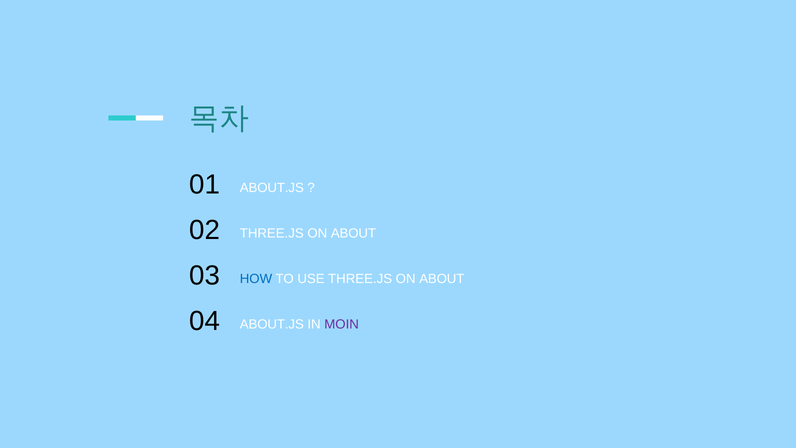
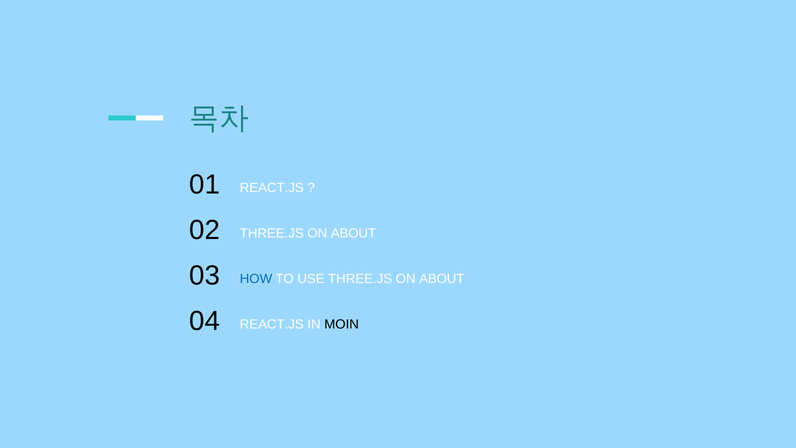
01 ABOUT.JS: ABOUT.JS -> REACT.JS (272, 188)
04 ABOUT.JS: ABOUT.JS -> REACT.JS (272, 324)
MOIN colour: purple -> black (342, 324)
